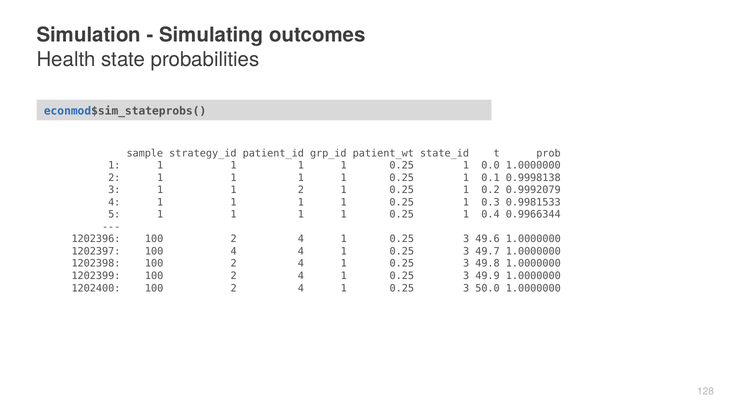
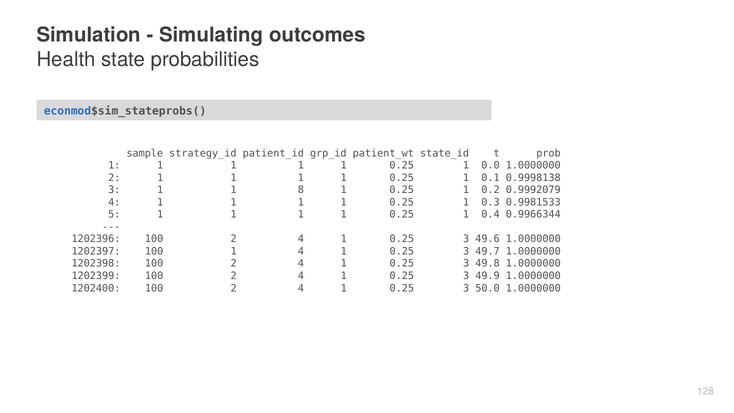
1 2: 2 -> 8 (301, 190)
100 4: 4 -> 1 (234, 251)
